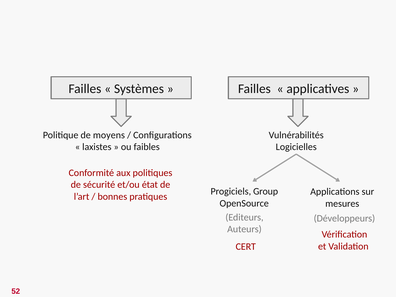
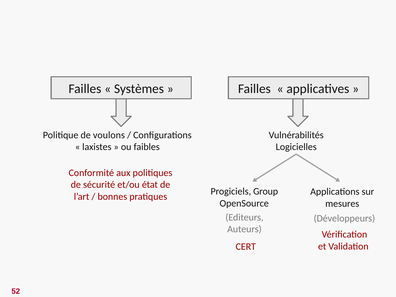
moyens: moyens -> voulons (109, 135)
